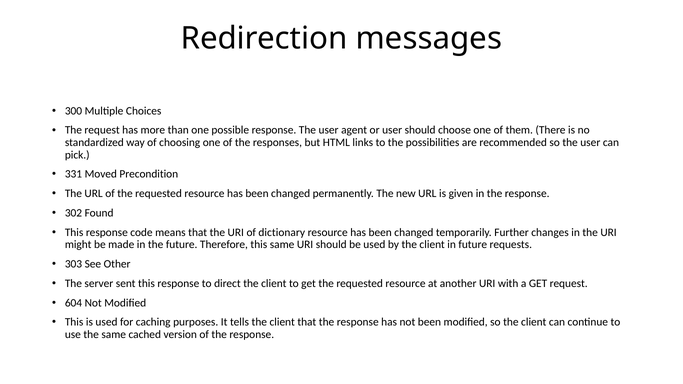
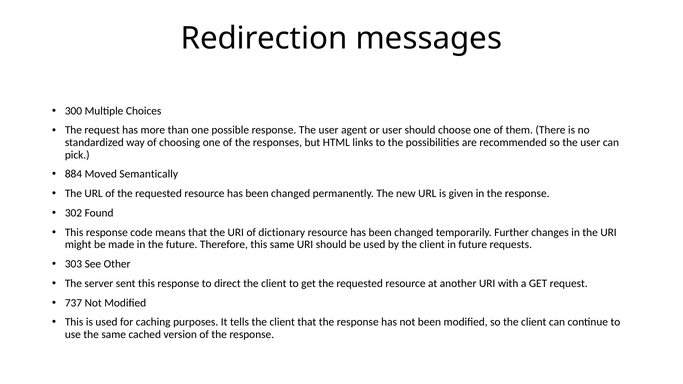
331: 331 -> 884 (73, 174)
Precondition: Precondition -> Semantically (149, 174)
604: 604 -> 737 (73, 303)
